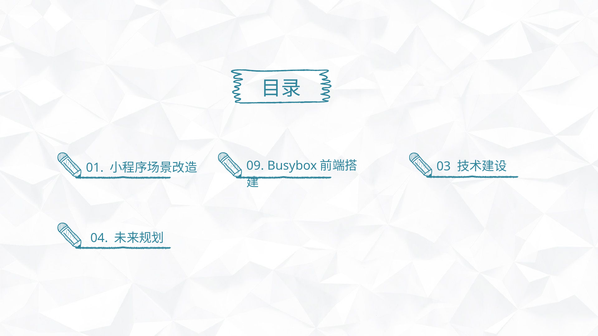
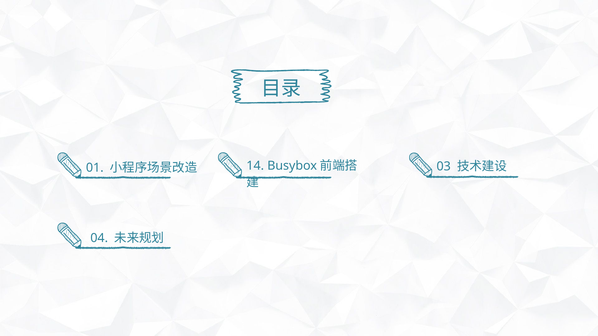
09: 09 -> 14 (255, 166)
